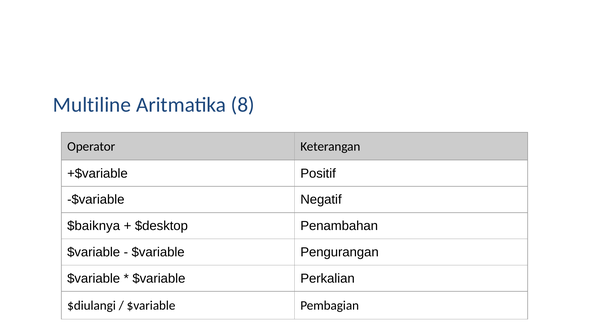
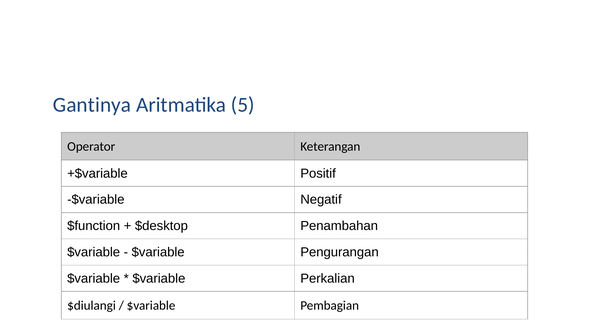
Multiline: Multiline -> Gantinya (92, 105)
8: 8 -> 5 (243, 105)
$baiknya: $baiknya -> $function (94, 226)
